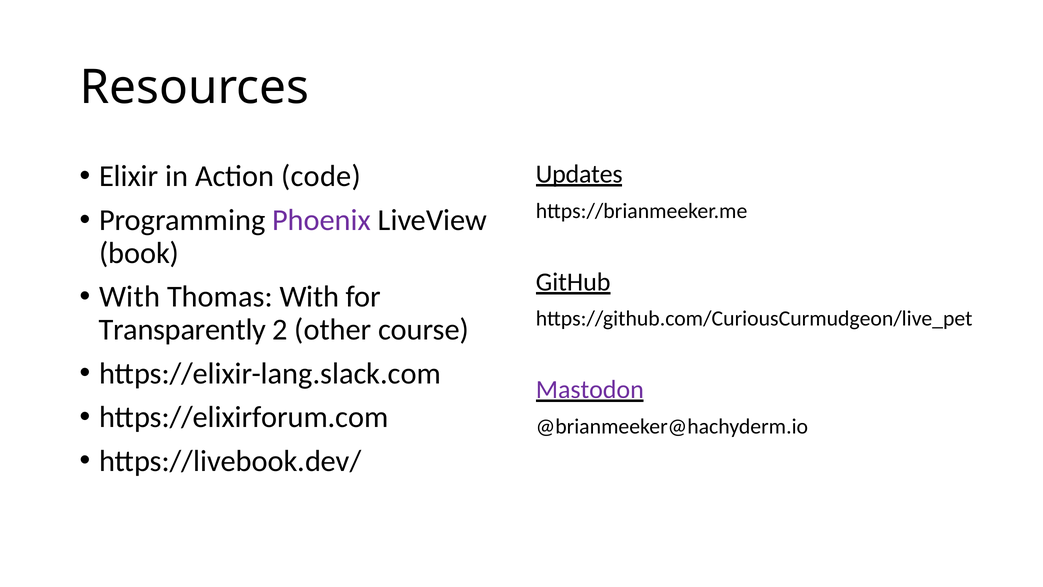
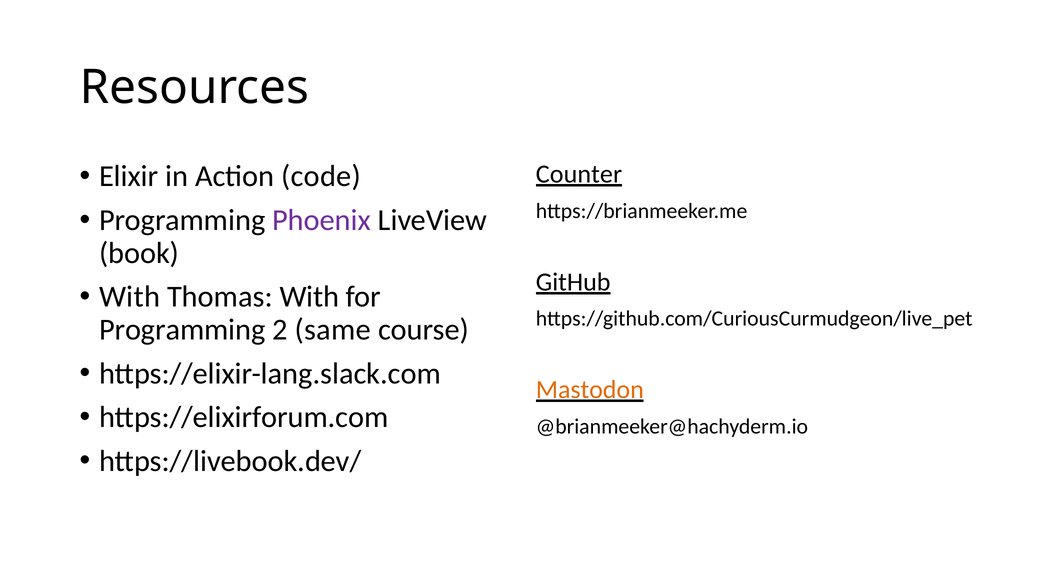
Updates: Updates -> Counter (579, 174)
Transparently: Transparently -> Programming (182, 330)
other: other -> same (333, 330)
Mastodon colour: purple -> orange (590, 390)
